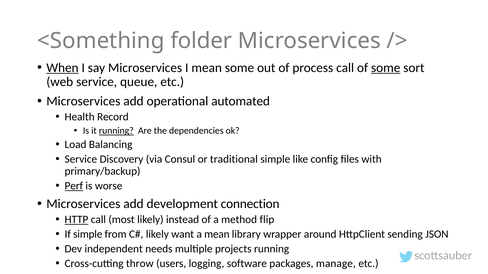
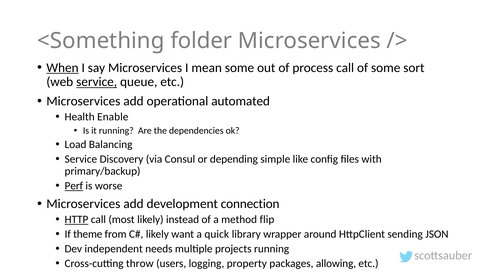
some underline: present -> none (386, 68)
service underline: none -> present (97, 82)
Record: Record -> Enable (113, 117)
running underline: present -> none (116, 131)
traditional: traditional -> depending (234, 159)
If simple: simple -> theme (88, 235)
a mean: mean -> quick (217, 235)
software: software -> property (247, 264)
manage: manage -> allowing (336, 264)
